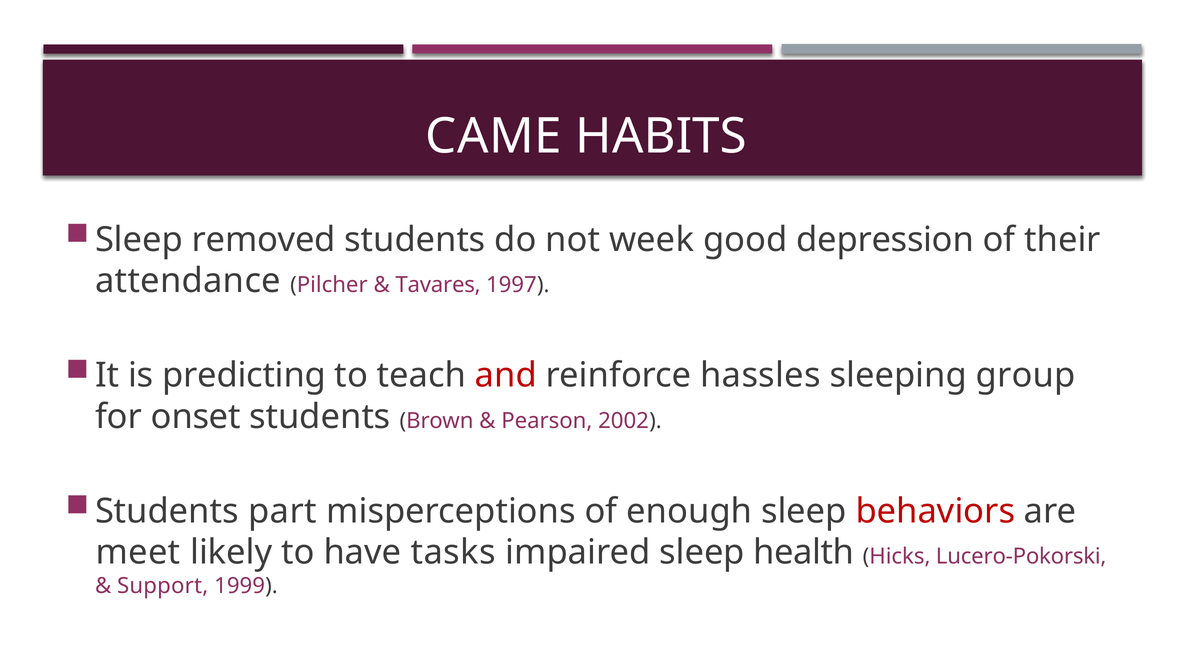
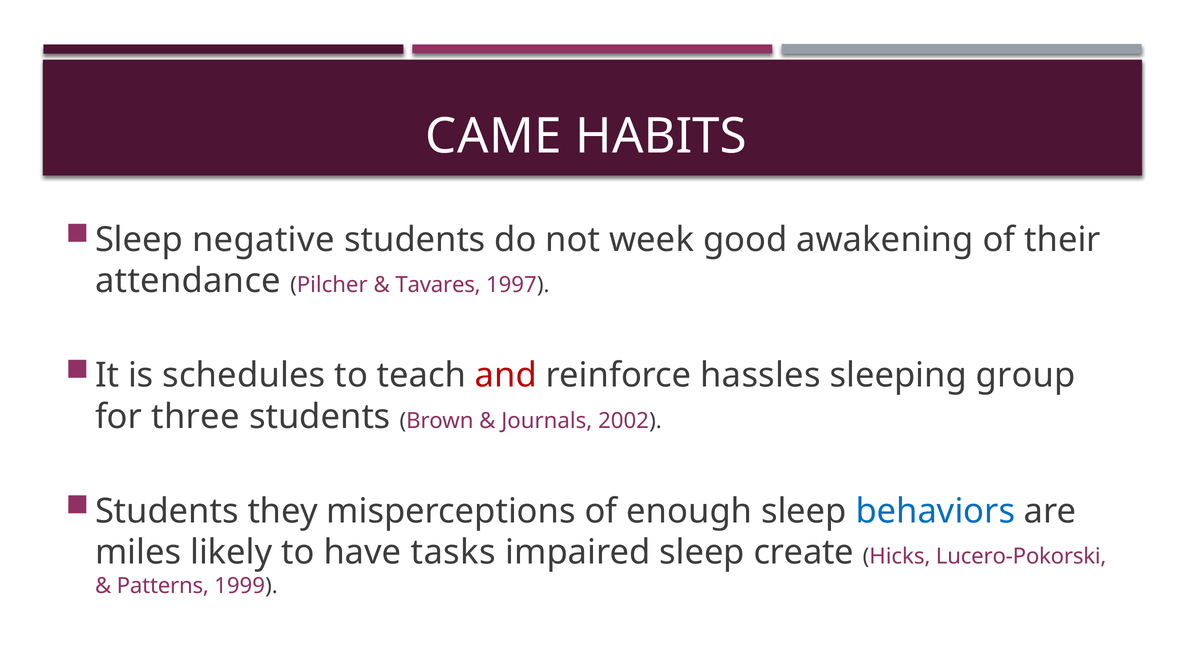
removed: removed -> negative (263, 239)
depression: depression -> awakening (885, 239)
predicting: predicting -> schedules (244, 375)
onset: onset -> three (195, 417)
Pearson: Pearson -> Journals (547, 421)
part: part -> they (283, 511)
behaviors colour: red -> blue (935, 511)
meet: meet -> miles (138, 552)
health: health -> create (804, 552)
Support: Support -> Patterns (163, 585)
